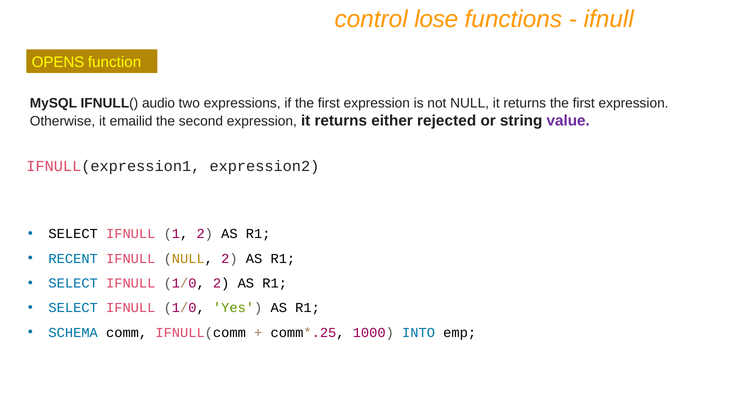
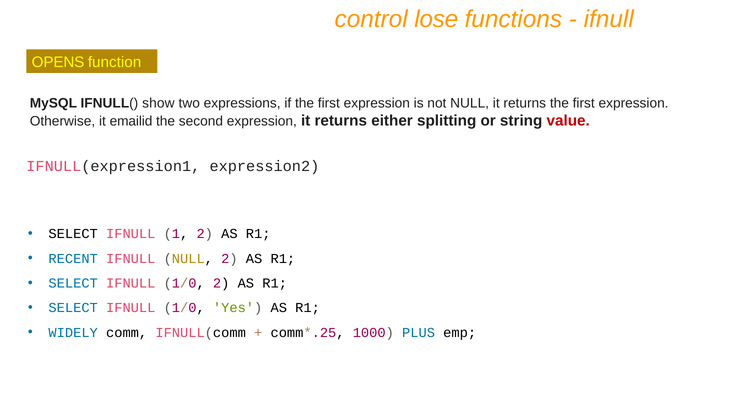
audio: audio -> show (158, 103)
rejected: rejected -> splitting (447, 121)
value colour: purple -> red (568, 121)
SCHEMA: SCHEMA -> WIDELY (73, 333)
INTO: INTO -> PLUS (419, 333)
